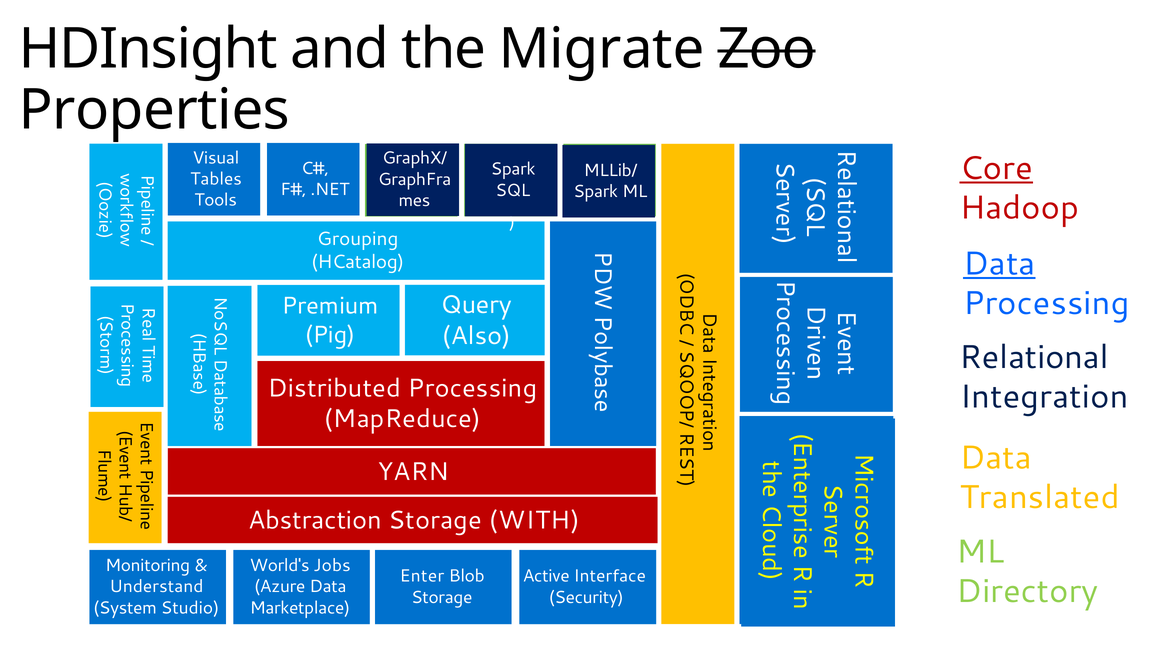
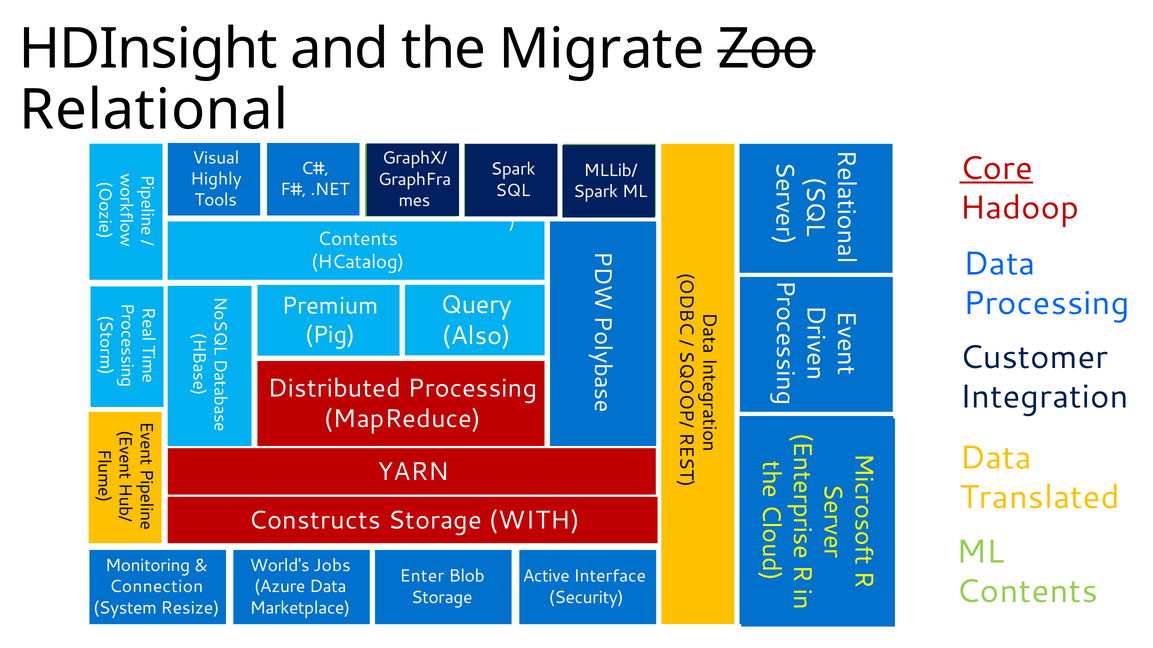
Properties: Properties -> Relational (154, 110)
Tables: Tables -> Highly (216, 179)
Grouping: Grouping -> Contents (358, 239)
Data underline: present -> none (999, 264)
Relational: Relational -> Customer (1034, 358)
Abstraction: Abstraction -> Constructs (315, 521)
Directory: Directory -> Contents (1027, 592)
Understand: Understand -> Connection (156, 587)
Studio: Studio -> Resize (190, 608)
